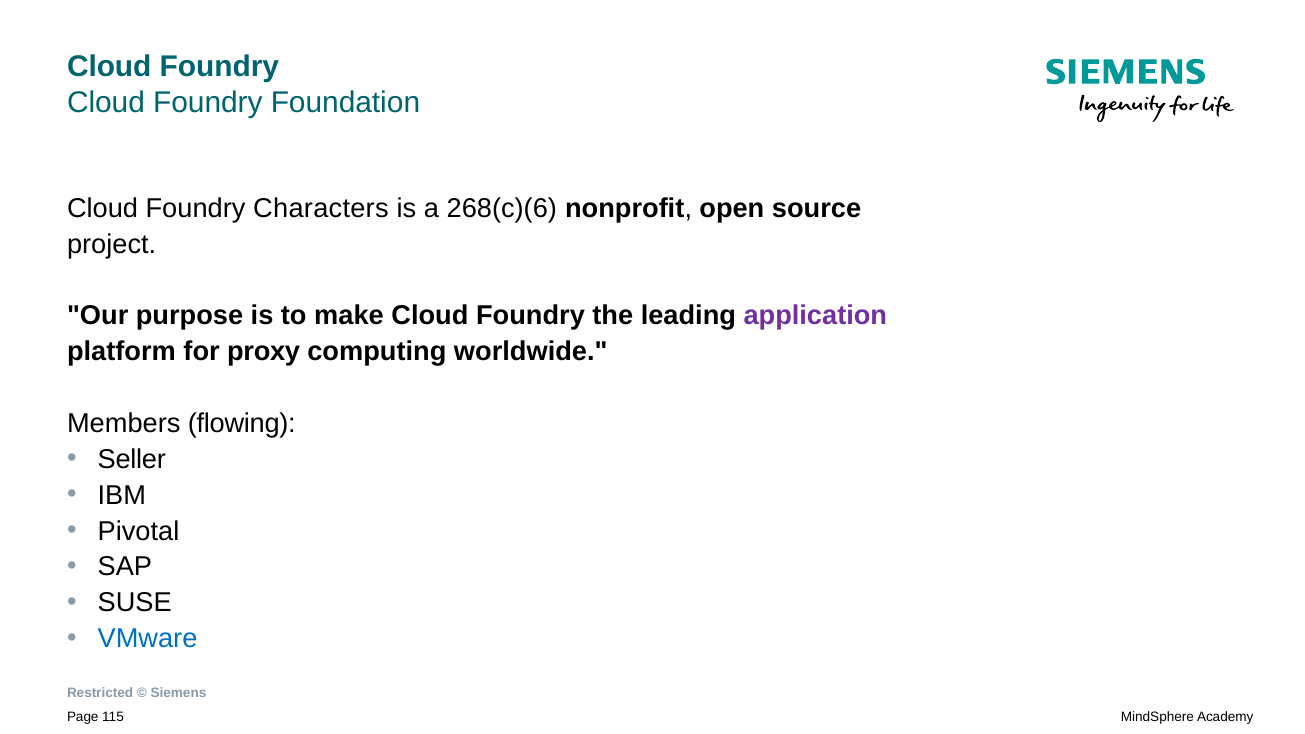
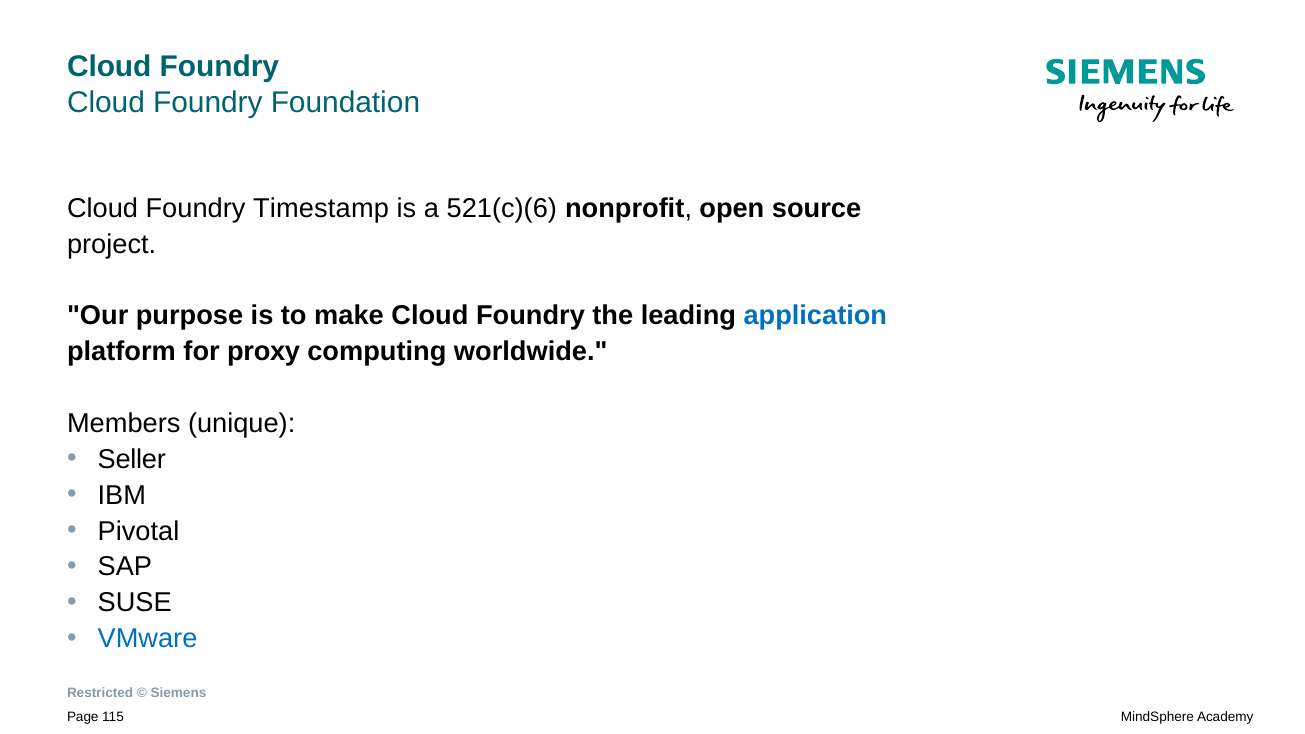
Characters: Characters -> Timestamp (321, 208)
268(c)(6: 268(c)(6 -> 521(c)(6 (502, 208)
application colour: purple -> blue (815, 316)
flowing: flowing -> unique (242, 423)
